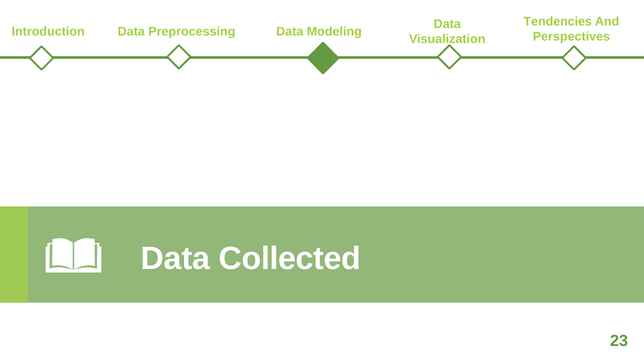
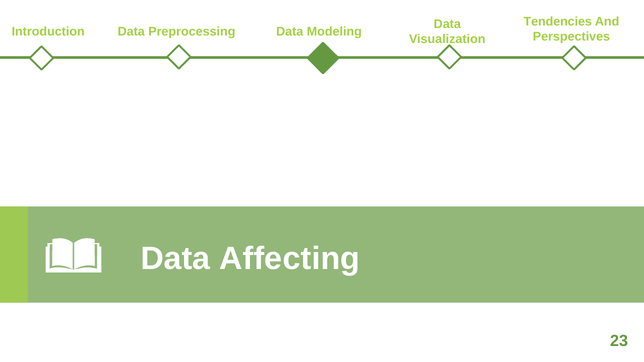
Collected: Collected -> Affecting (290, 259)
